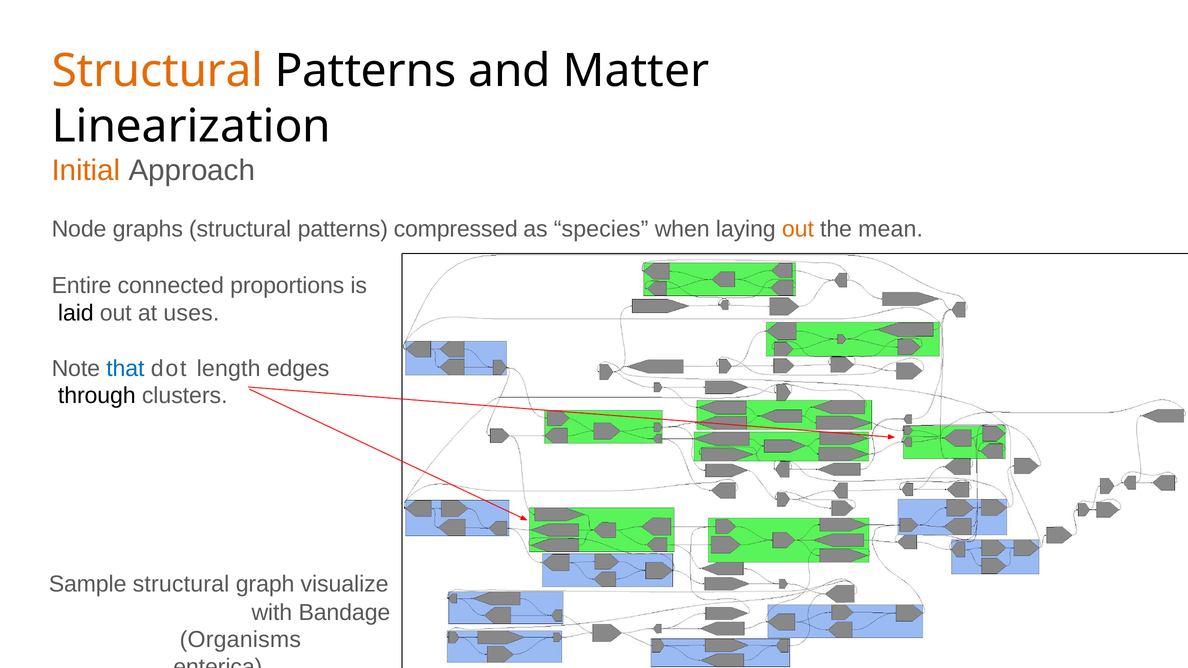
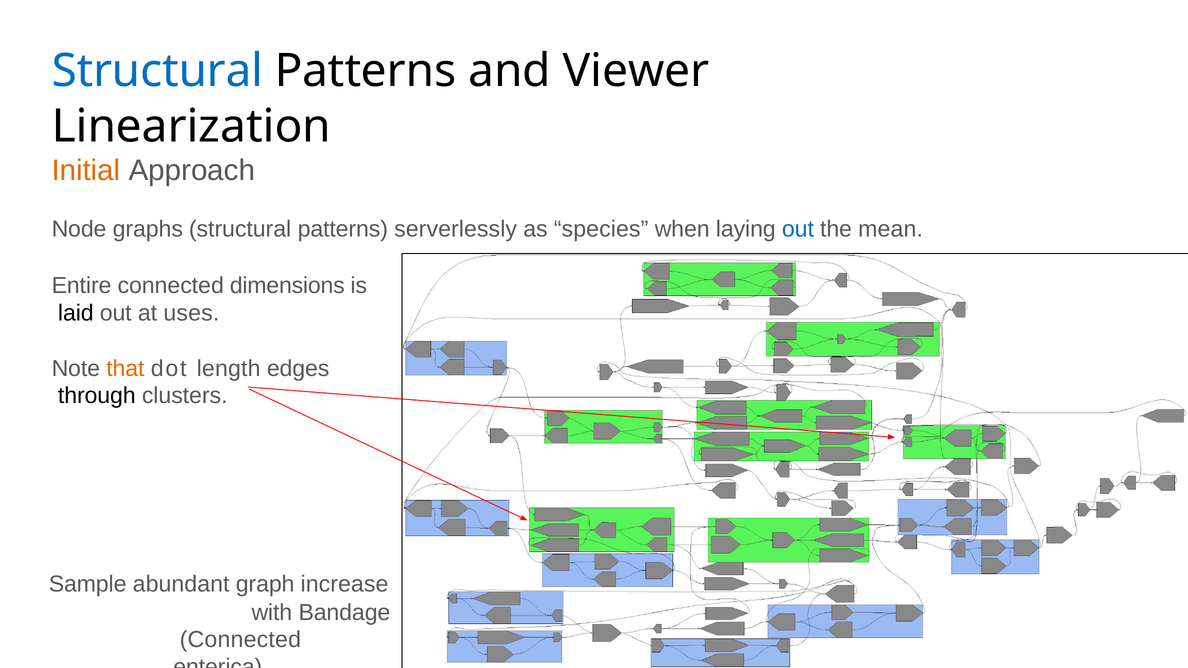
Structural colour: orange -> blue (157, 71)
Matter: Matter -> Viewer (636, 71)
compressed: compressed -> serverlessly (456, 229)
out colour: orange -> blue (798, 229)
proportions: proportions -> dimensions (287, 286)
that colour: blue -> orange (125, 369)
Sample structural: structural -> abundant (181, 585)
visualize: visualize -> increase (344, 585)
Organisms: Organisms -> Connected (240, 640)
